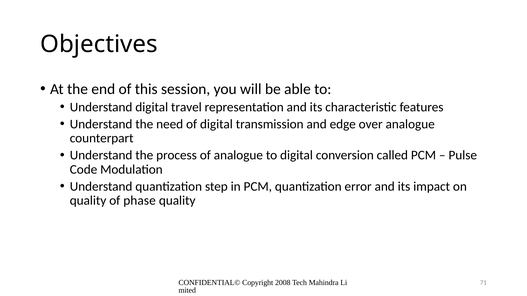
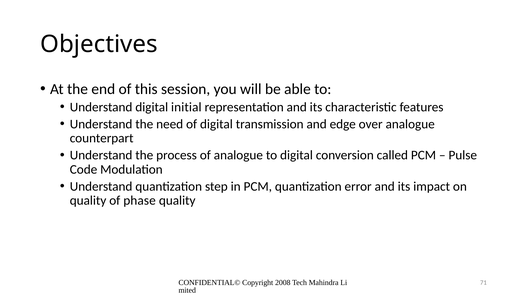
travel: travel -> initial (186, 107)
